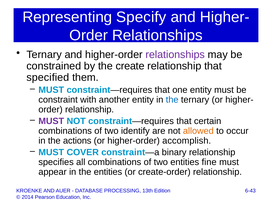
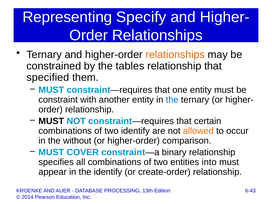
relationships colour: purple -> orange (175, 55)
create: create -> tables (130, 66)
MUST colour: purple -> black (51, 121)
actions: actions -> without (77, 141)
accomplish: accomplish -> comparison (187, 141)
fine: fine -> into (209, 162)
the entities: entities -> identify (108, 172)
